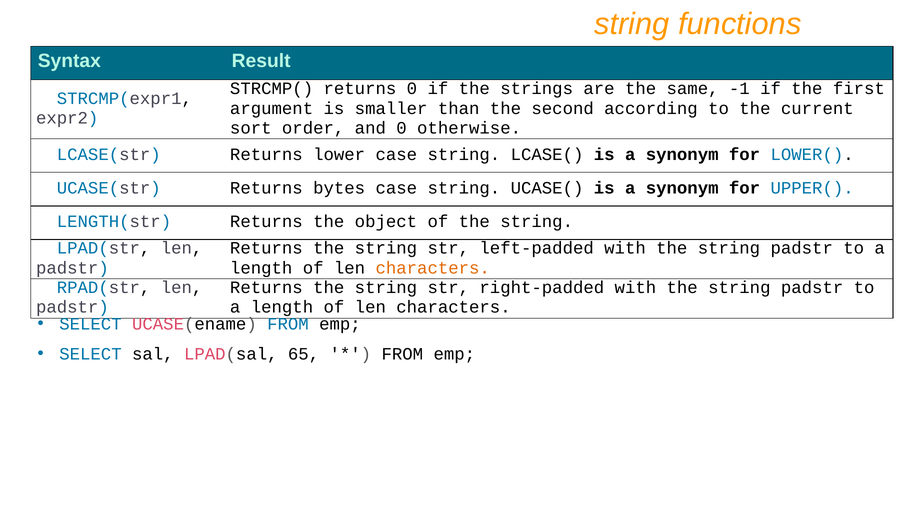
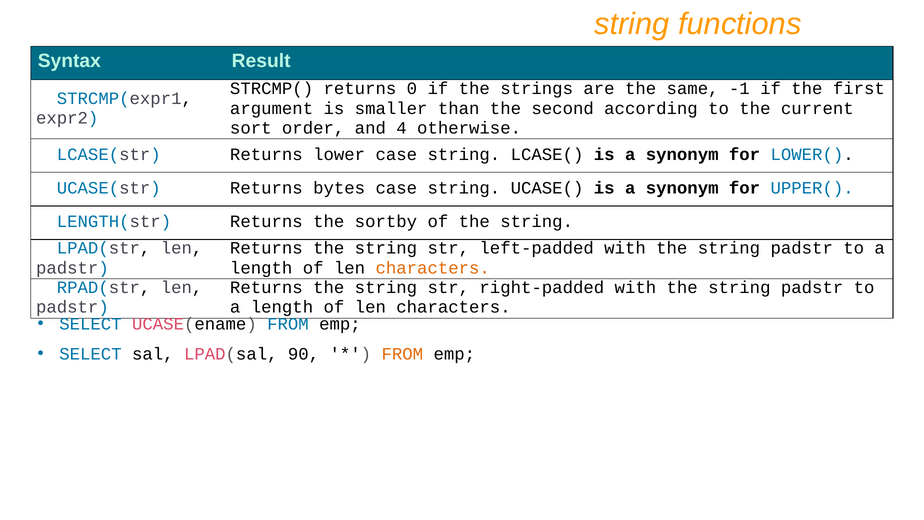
and 0: 0 -> 4 (402, 128)
object: object -> sortby (386, 221)
65: 65 -> 90 (304, 354)
FROM colour: black -> orange (402, 354)
